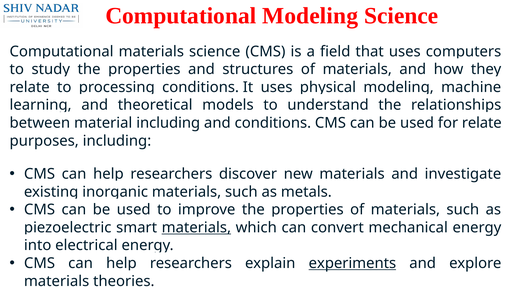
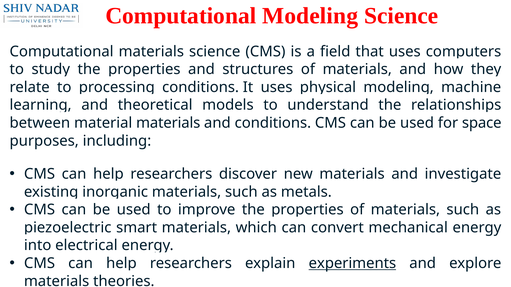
including: including -> materials (168, 123)
for relate: relate -> space (482, 123)
materials underline: present -> none (196, 228)
